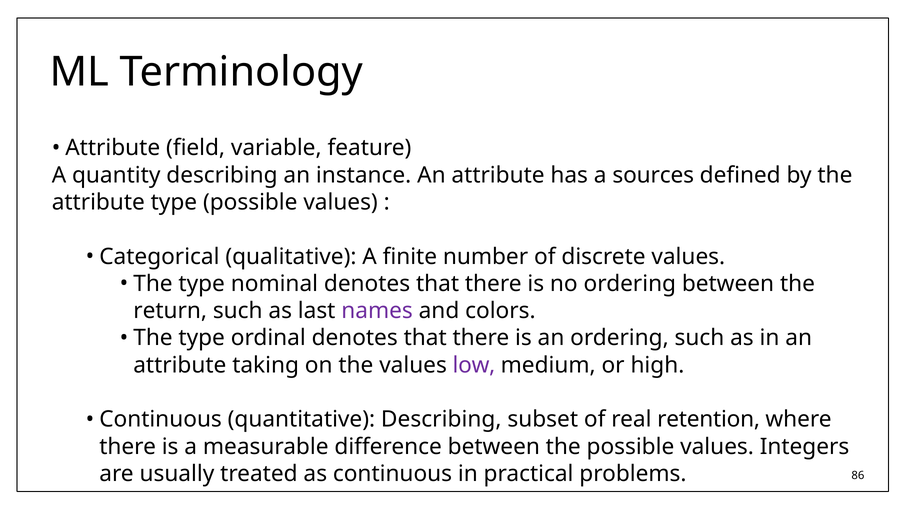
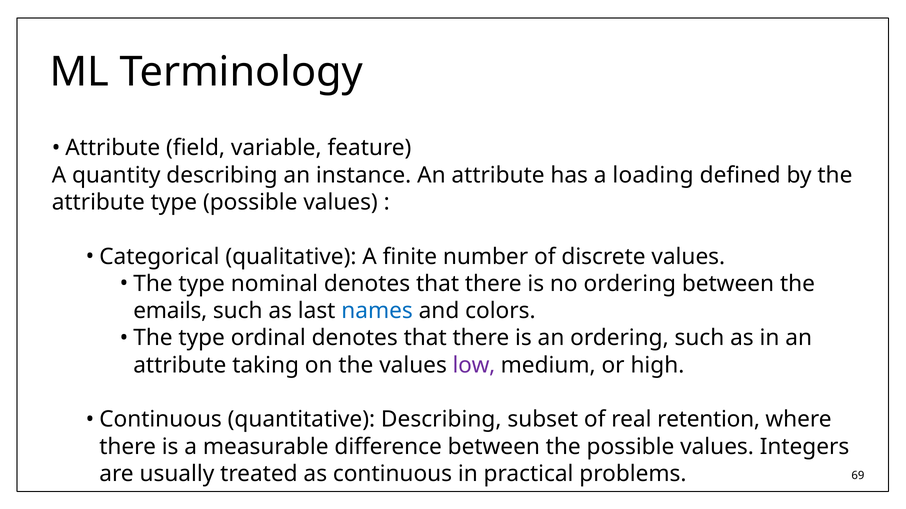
sources: sources -> loading (653, 175)
return: return -> emails (170, 311)
names colour: purple -> blue (377, 311)
86: 86 -> 69 (858, 476)
